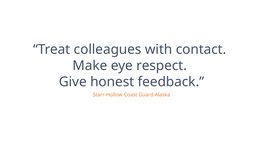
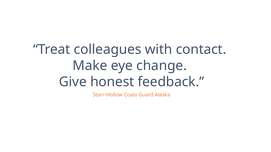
respect: respect -> change (162, 66)
